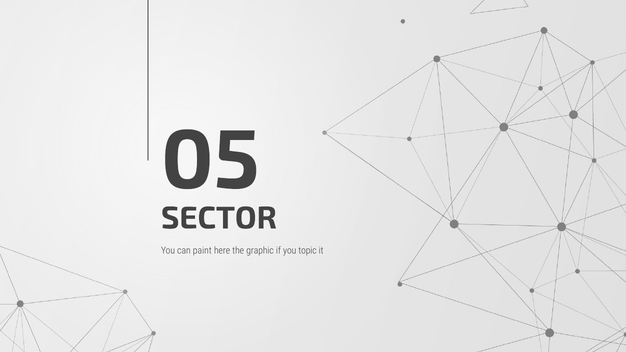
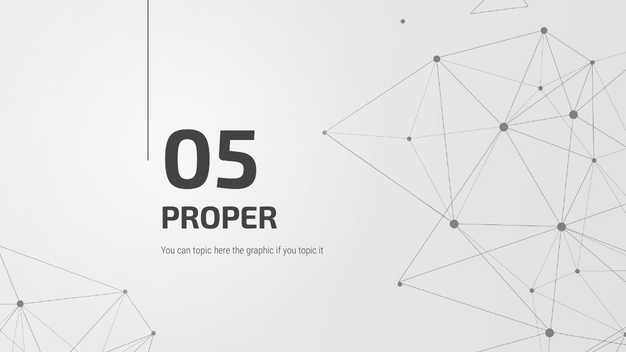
SECTOR: SECTOR -> PROPER (219, 218)
can paint: paint -> topic (202, 251)
